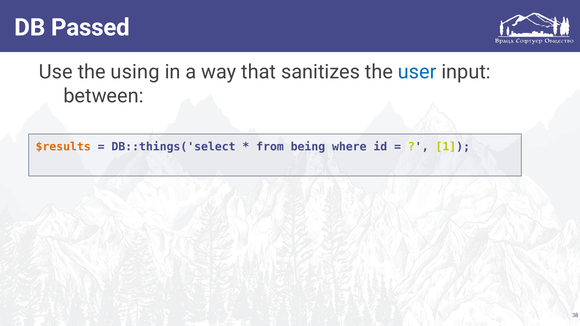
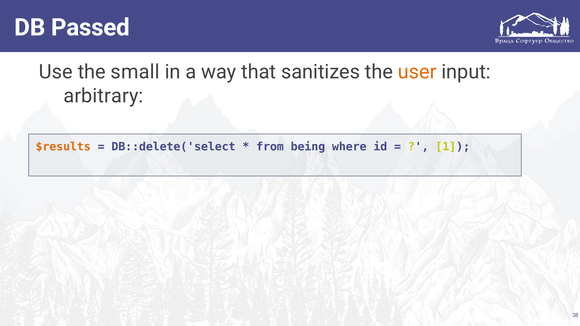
using: using -> small (135, 72)
user colour: blue -> orange (417, 72)
between: between -> arbitrary (103, 96)
DB::things('select: DB::things('select -> DB::delete('select (174, 147)
